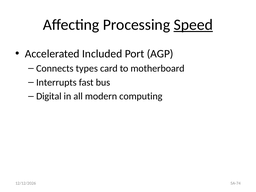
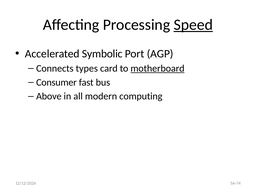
Included: Included -> Symbolic (102, 54)
motherboard underline: none -> present (157, 68)
Interrupts: Interrupts -> Consumer (56, 82)
Digital: Digital -> Above (49, 96)
